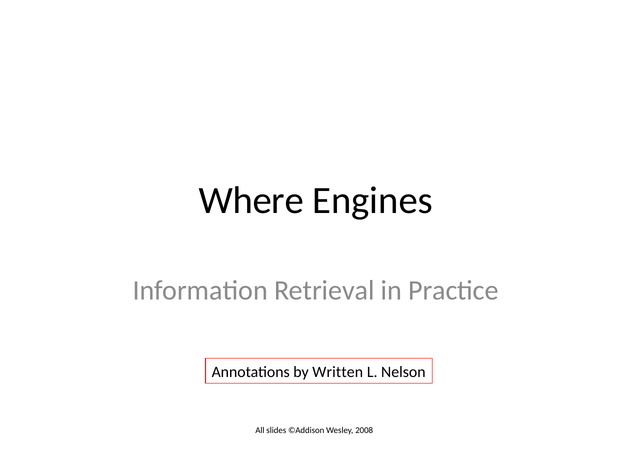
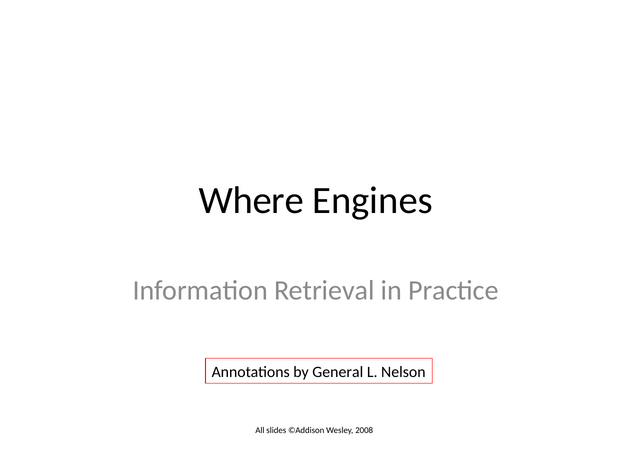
Written: Written -> General (338, 372)
